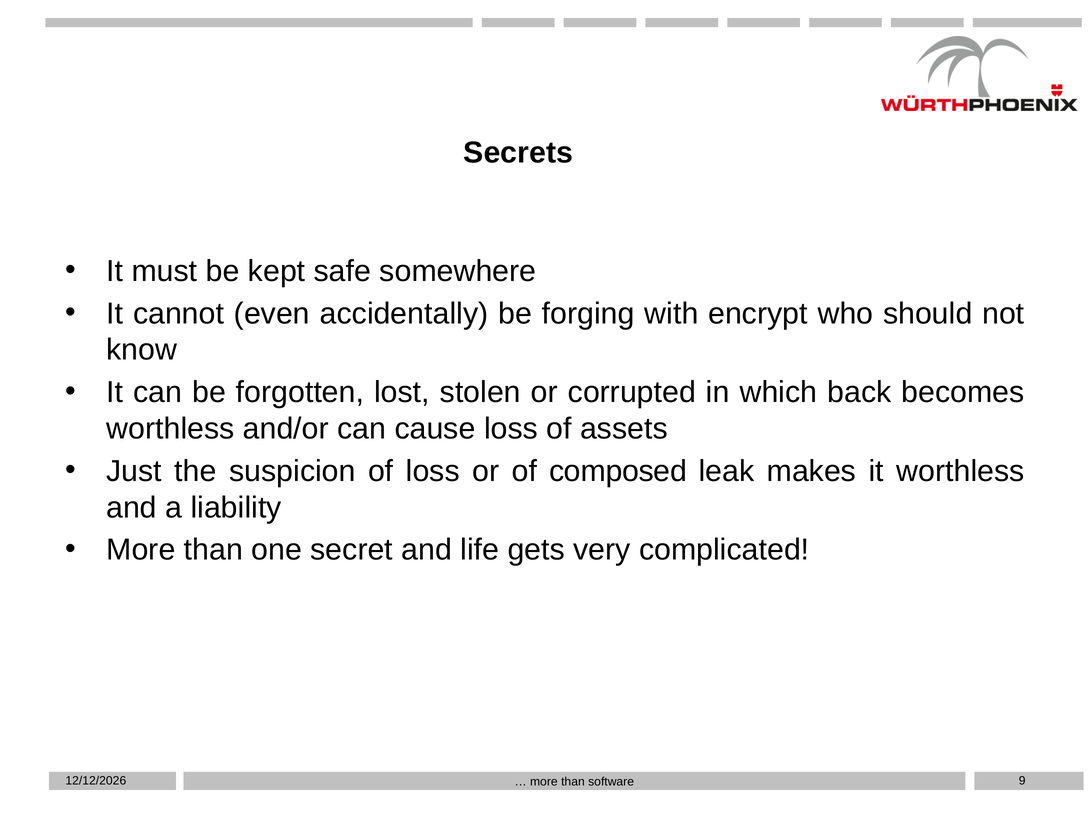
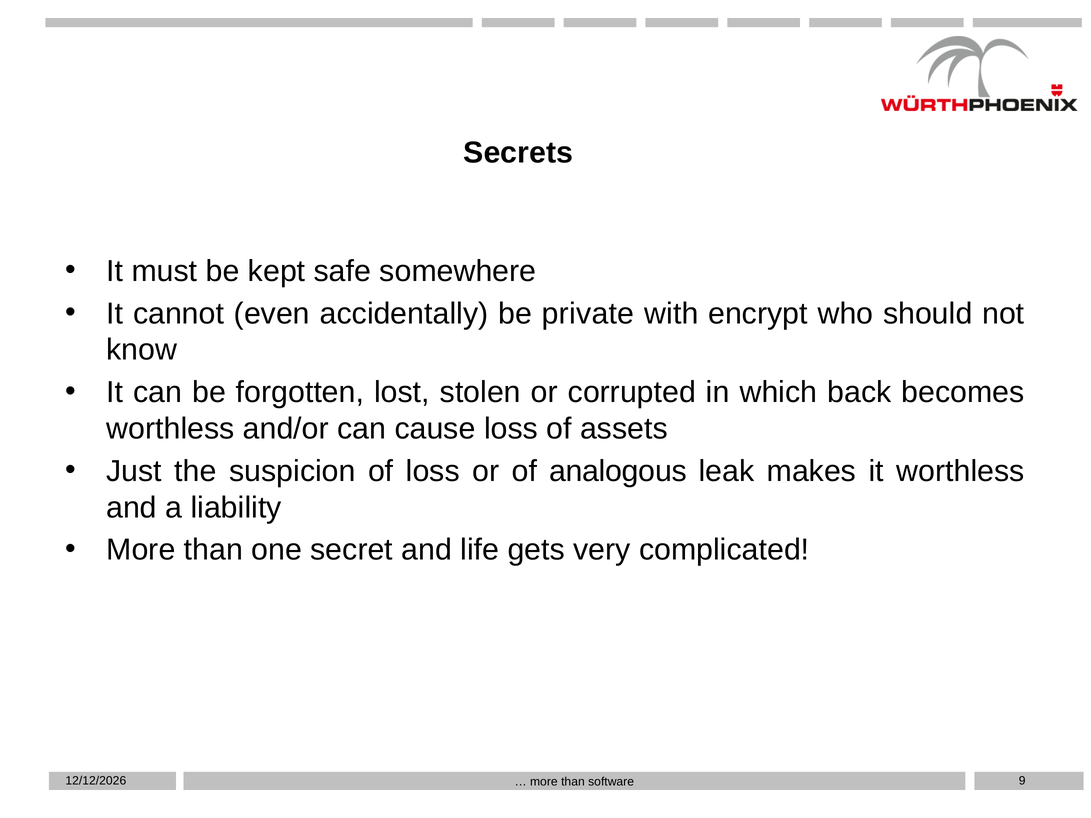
forging: forging -> private (588, 314)
composed: composed -> analogous (618, 471)
